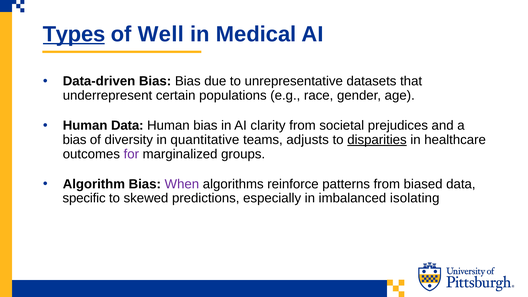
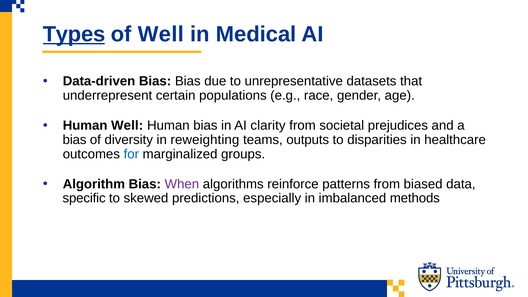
Human Data: Data -> Well (127, 126)
quantitative: quantitative -> reweighting (205, 140)
adjusts: adjusts -> outputs (308, 140)
disparities underline: present -> none (377, 140)
for colour: purple -> blue (131, 154)
isolating: isolating -> methods (415, 198)
